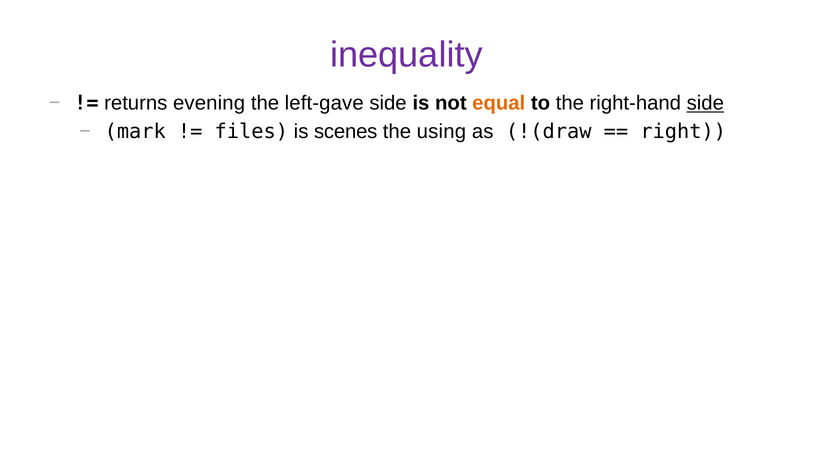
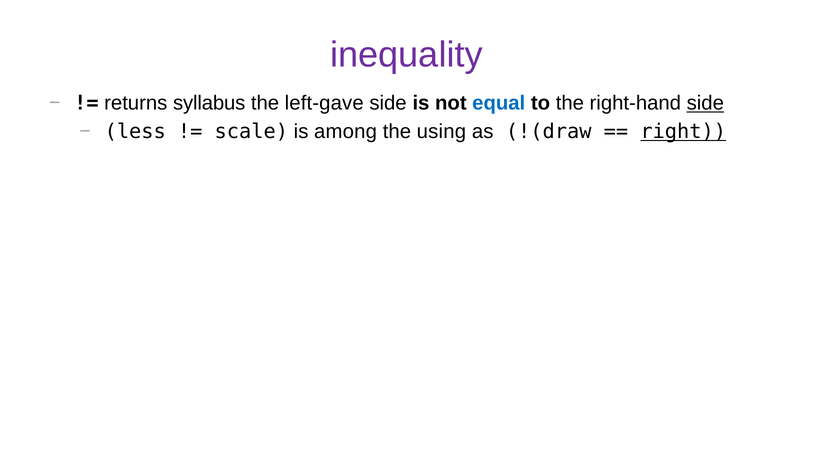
evening: evening -> syllabus (209, 103)
equal colour: orange -> blue (499, 103)
mark: mark -> less (135, 132)
files: files -> scale (251, 132)
scenes: scenes -> among (346, 132)
right underline: none -> present (683, 132)
